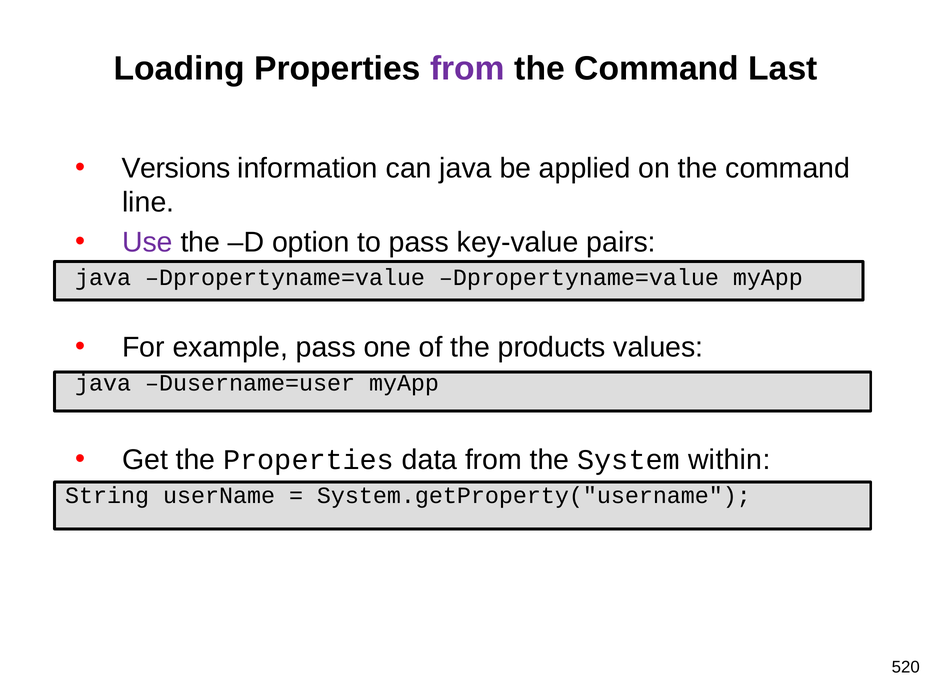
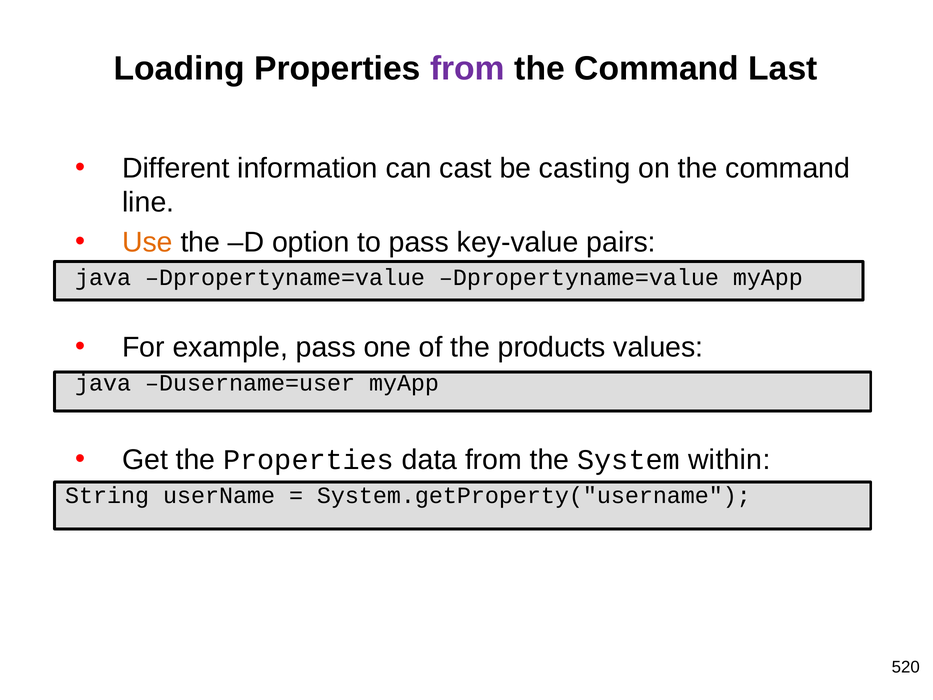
Versions: Versions -> Different (176, 168)
can java: java -> cast (466, 168)
applied: applied -> casting (585, 168)
Use colour: purple -> orange (147, 242)
